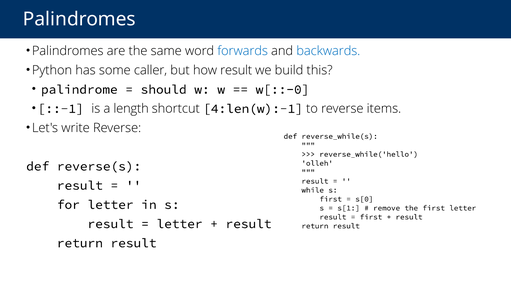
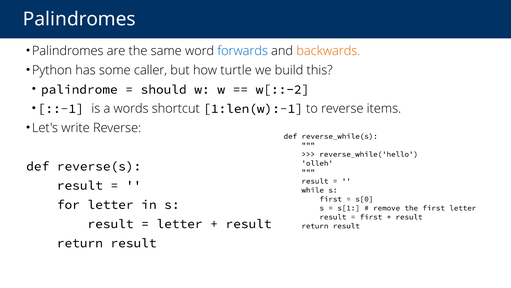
backwards colour: blue -> orange (328, 51)
how result: result -> turtle (236, 70)
w[::-0: w[::-0 -> w[::-2 (283, 89)
length: length -> words (131, 108)
4:len(w):-1: 4:len(w):-1 -> 1:len(w):-1 (253, 108)
